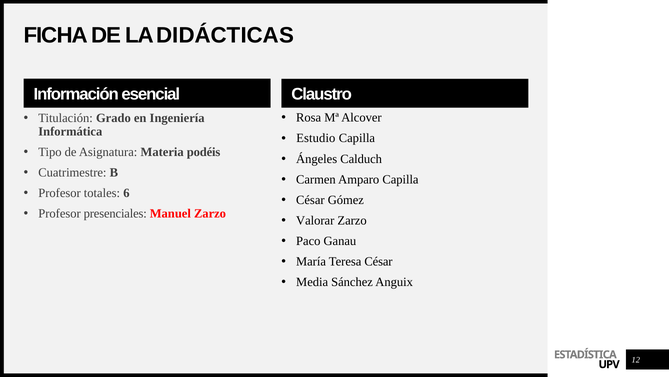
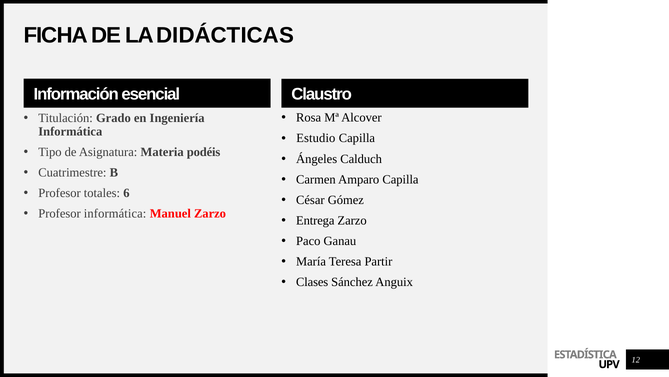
Profesor presenciales: presenciales -> informática (115, 213)
Valorar: Valorar -> Entrega (315, 220)
Teresa César: César -> Partir (378, 261)
Media: Media -> Clases (312, 282)
